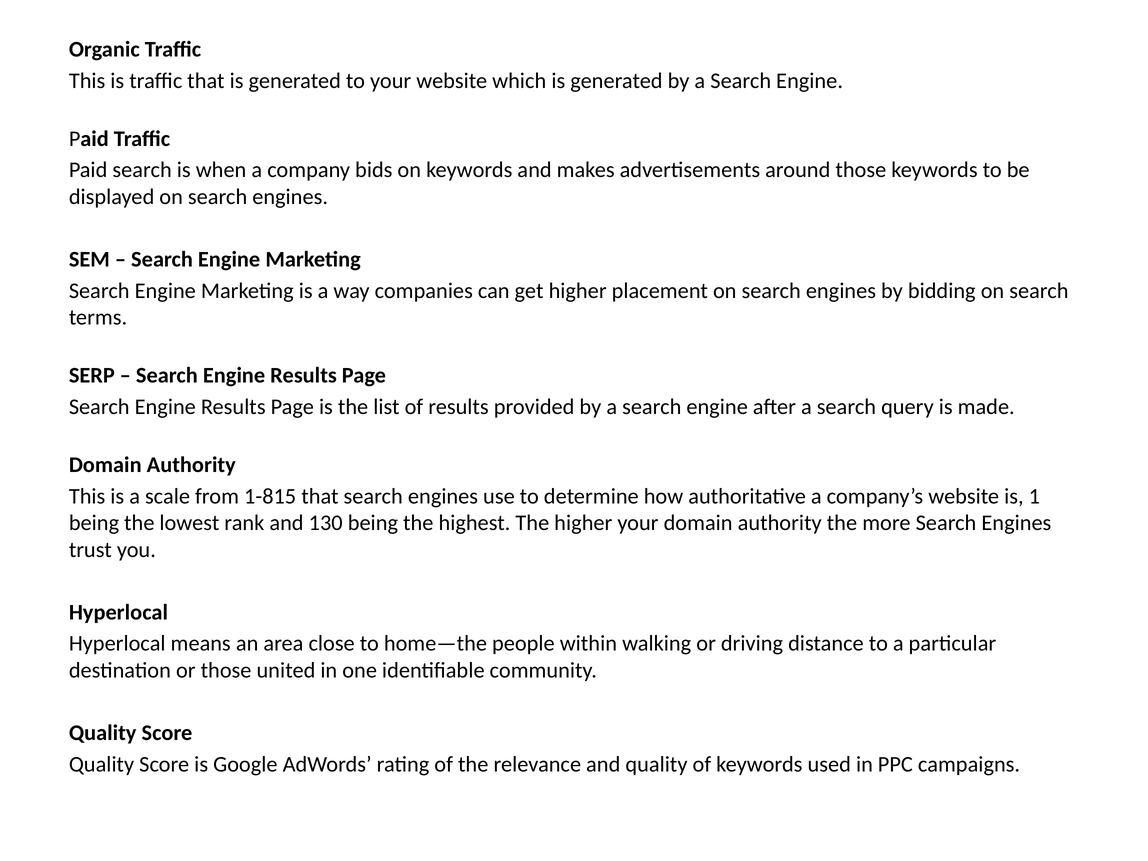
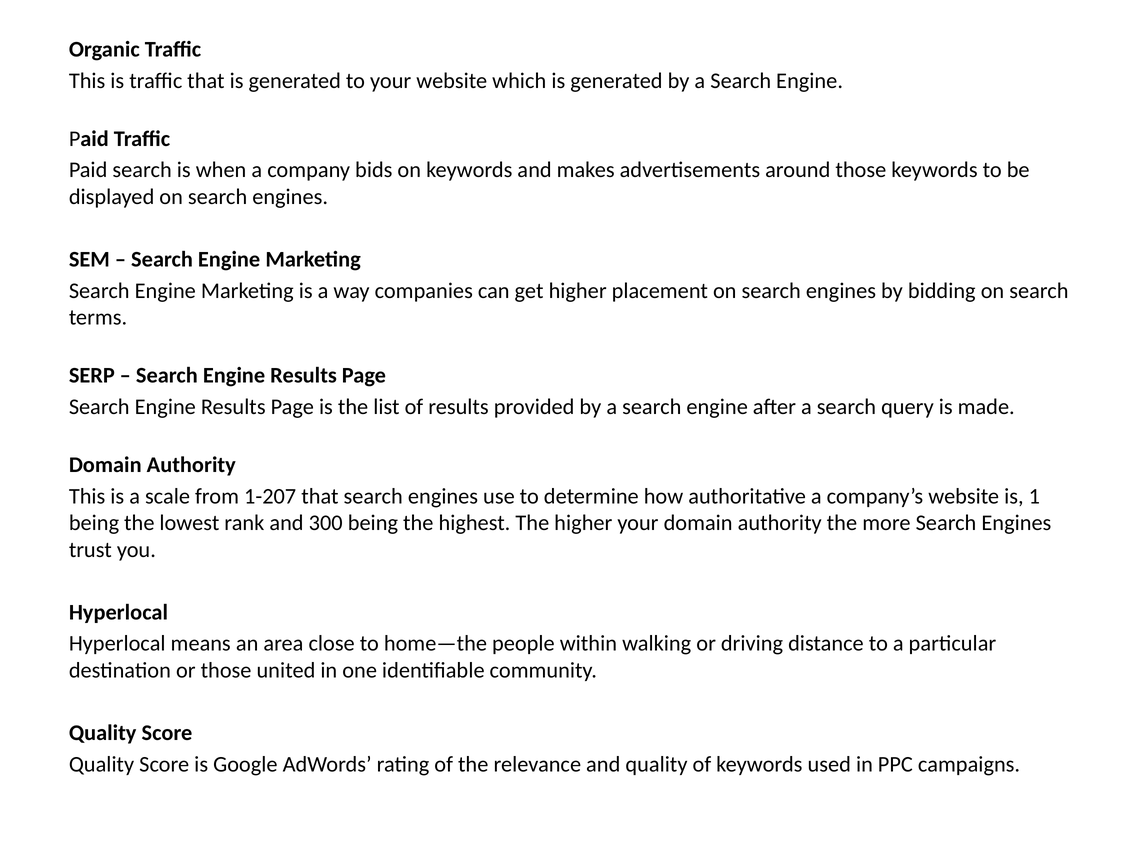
1-815: 1-815 -> 1-207 (270, 496)
130: 130 -> 300 (326, 523)
